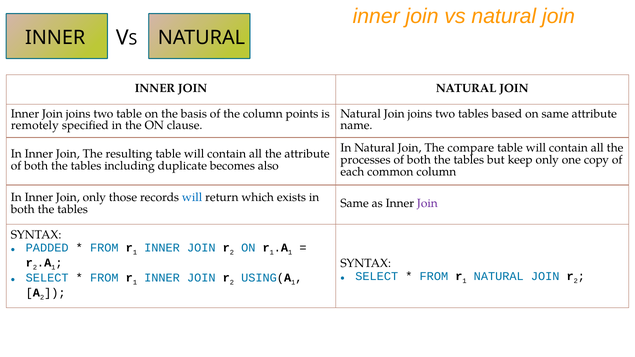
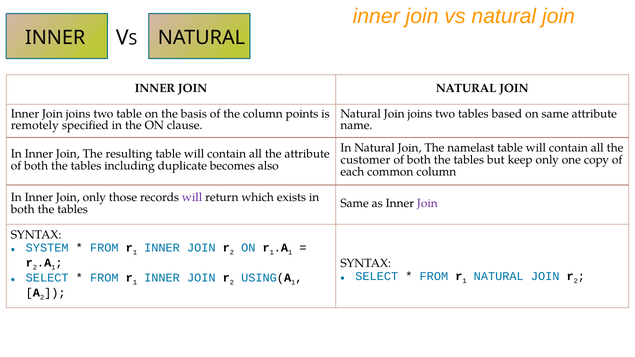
compare: compare -> namelast (471, 148)
processes: processes -> customer (365, 160)
will colour: blue -> purple (192, 197)
PADDED: PADDED -> SYSTEM (47, 248)
